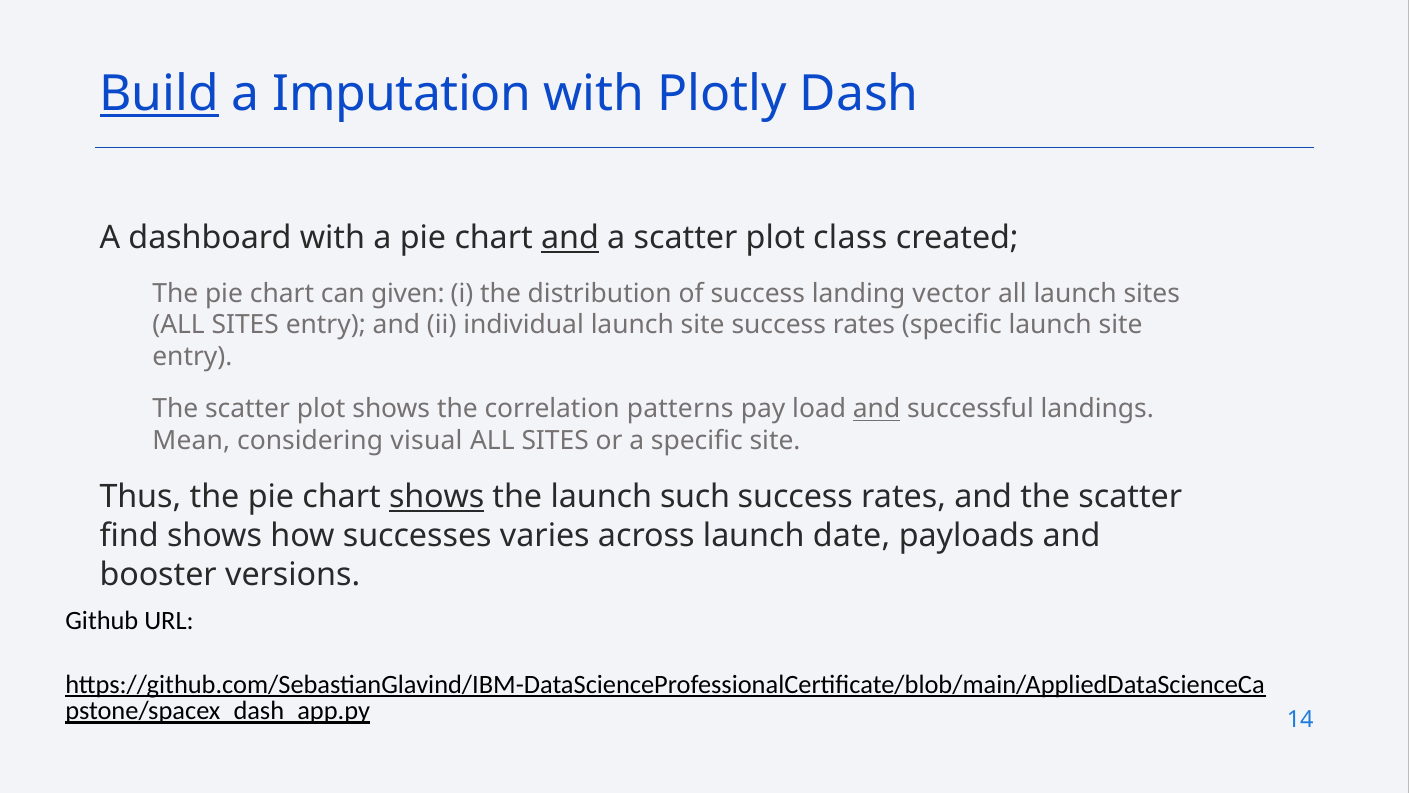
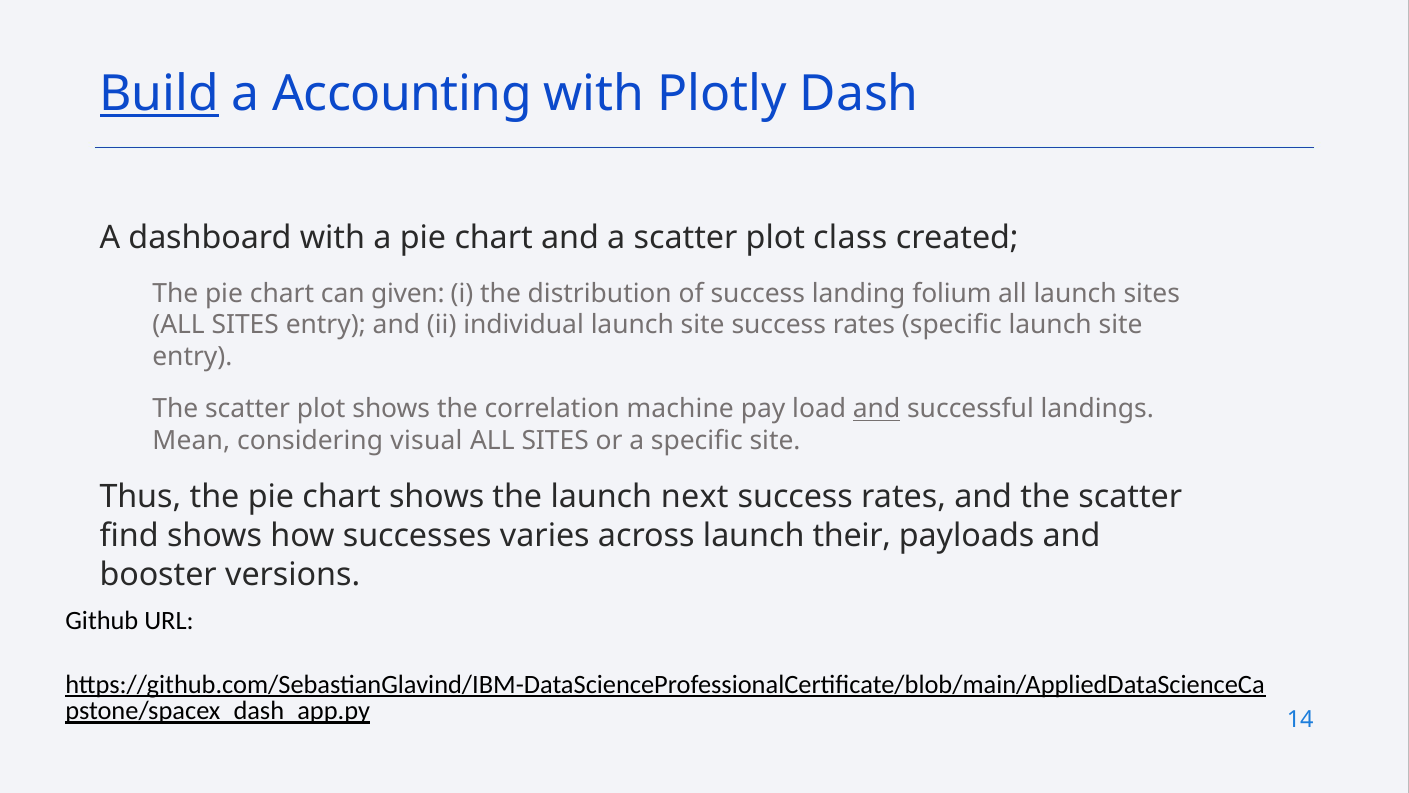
Imputation: Imputation -> Accounting (402, 94)
and underline: present -> none (570, 238)
vector: vector -> folium (952, 293)
patterns: patterns -> machine (680, 409)
shows underline: present -> none (437, 497)
such: such -> next (695, 497)
date: date -> their (852, 535)
